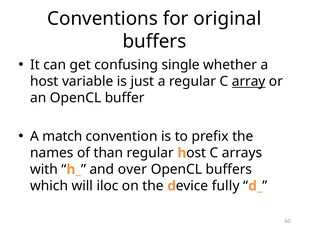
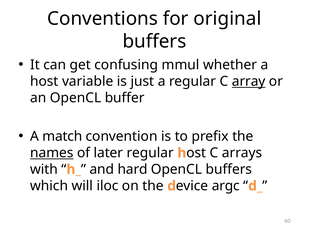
single: single -> mmul (181, 65)
names underline: none -> present (52, 153)
than: than -> later (108, 153)
over: over -> hard (133, 169)
fully: fully -> argc (226, 186)
